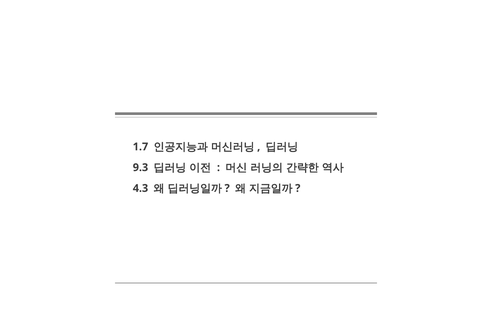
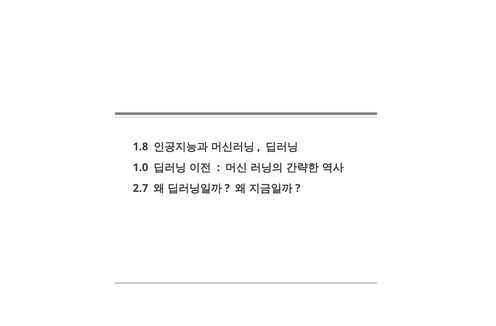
1.7: 1.7 -> 1.8 (140, 147)
9.3: 9.3 -> 1.0 (140, 167)
4.3: 4.3 -> 2.7 (140, 188)
